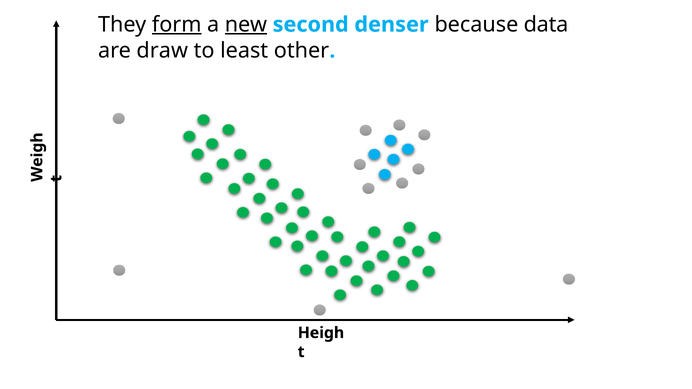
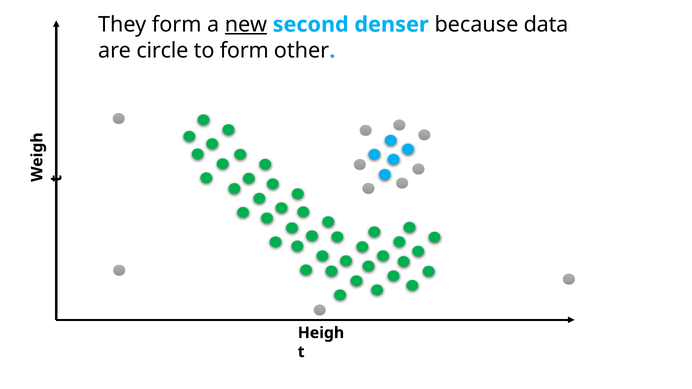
form underline: present -> none (177, 25)
draw: draw -> circle (162, 51)
to least: least -> form (244, 51)
